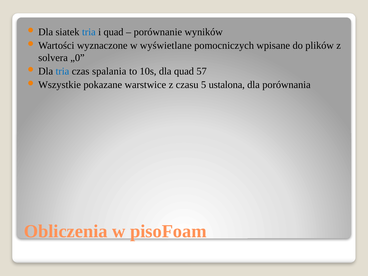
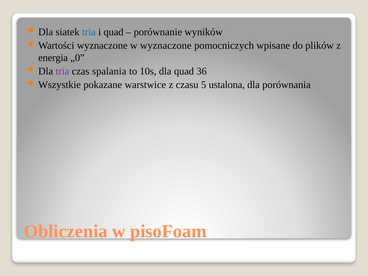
w wyświetlane: wyświetlane -> wyznaczone (166, 45)
solvera: solvera -> energia (53, 58)
tria colour: blue -> purple (62, 71)
57: 57 -> 36 (202, 71)
